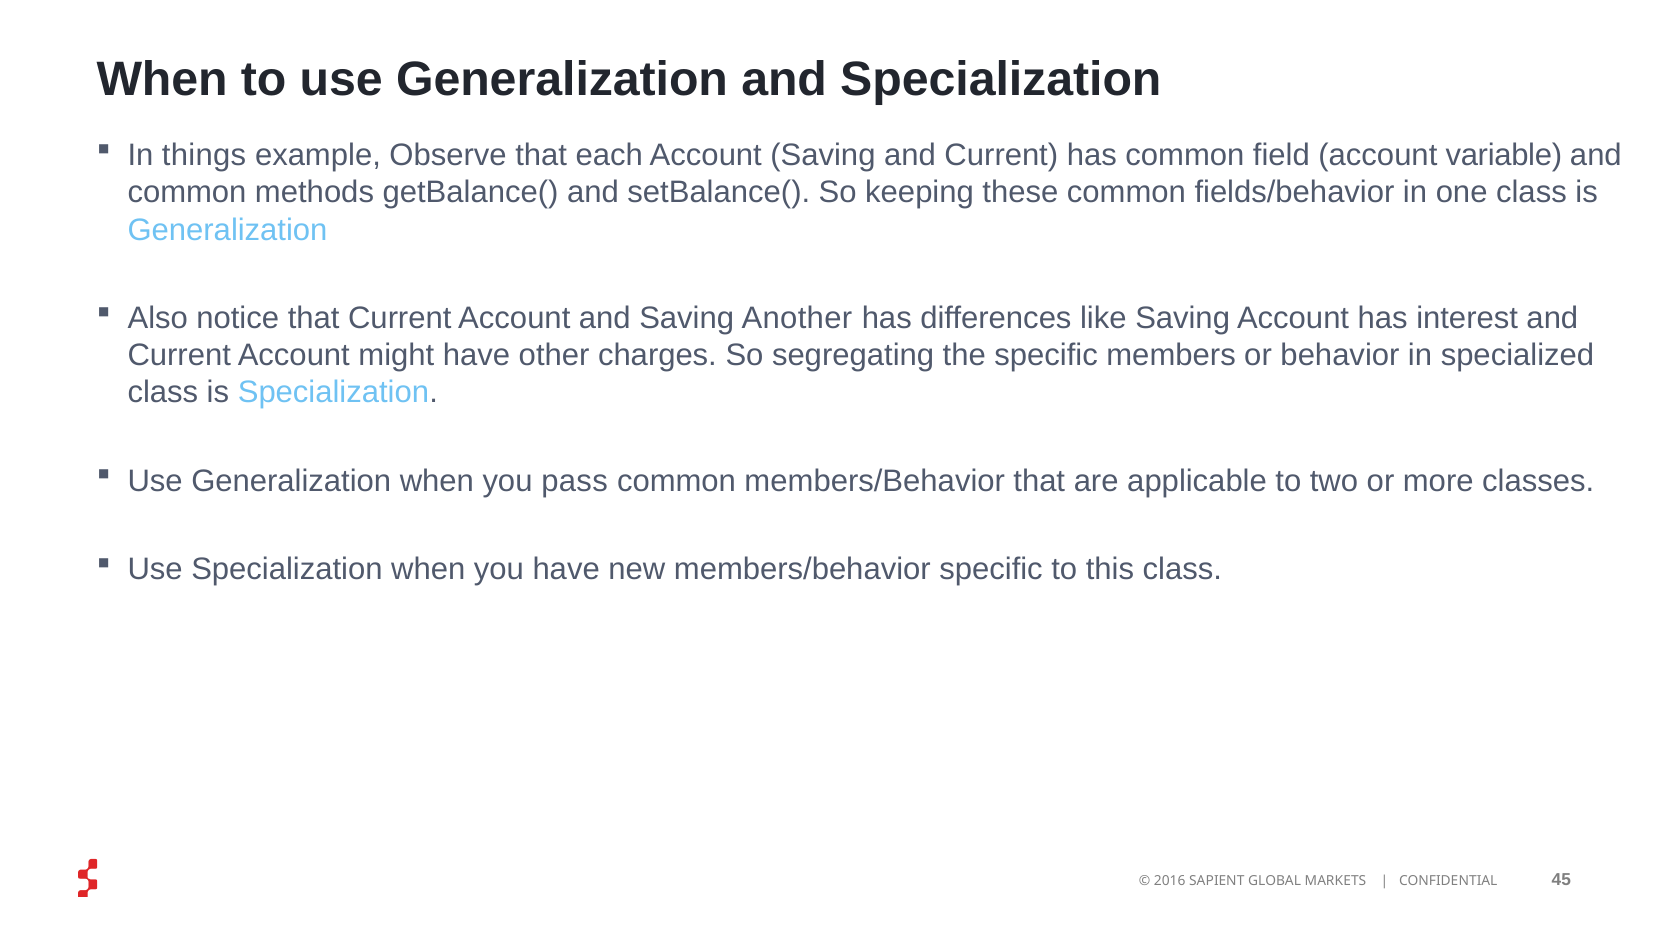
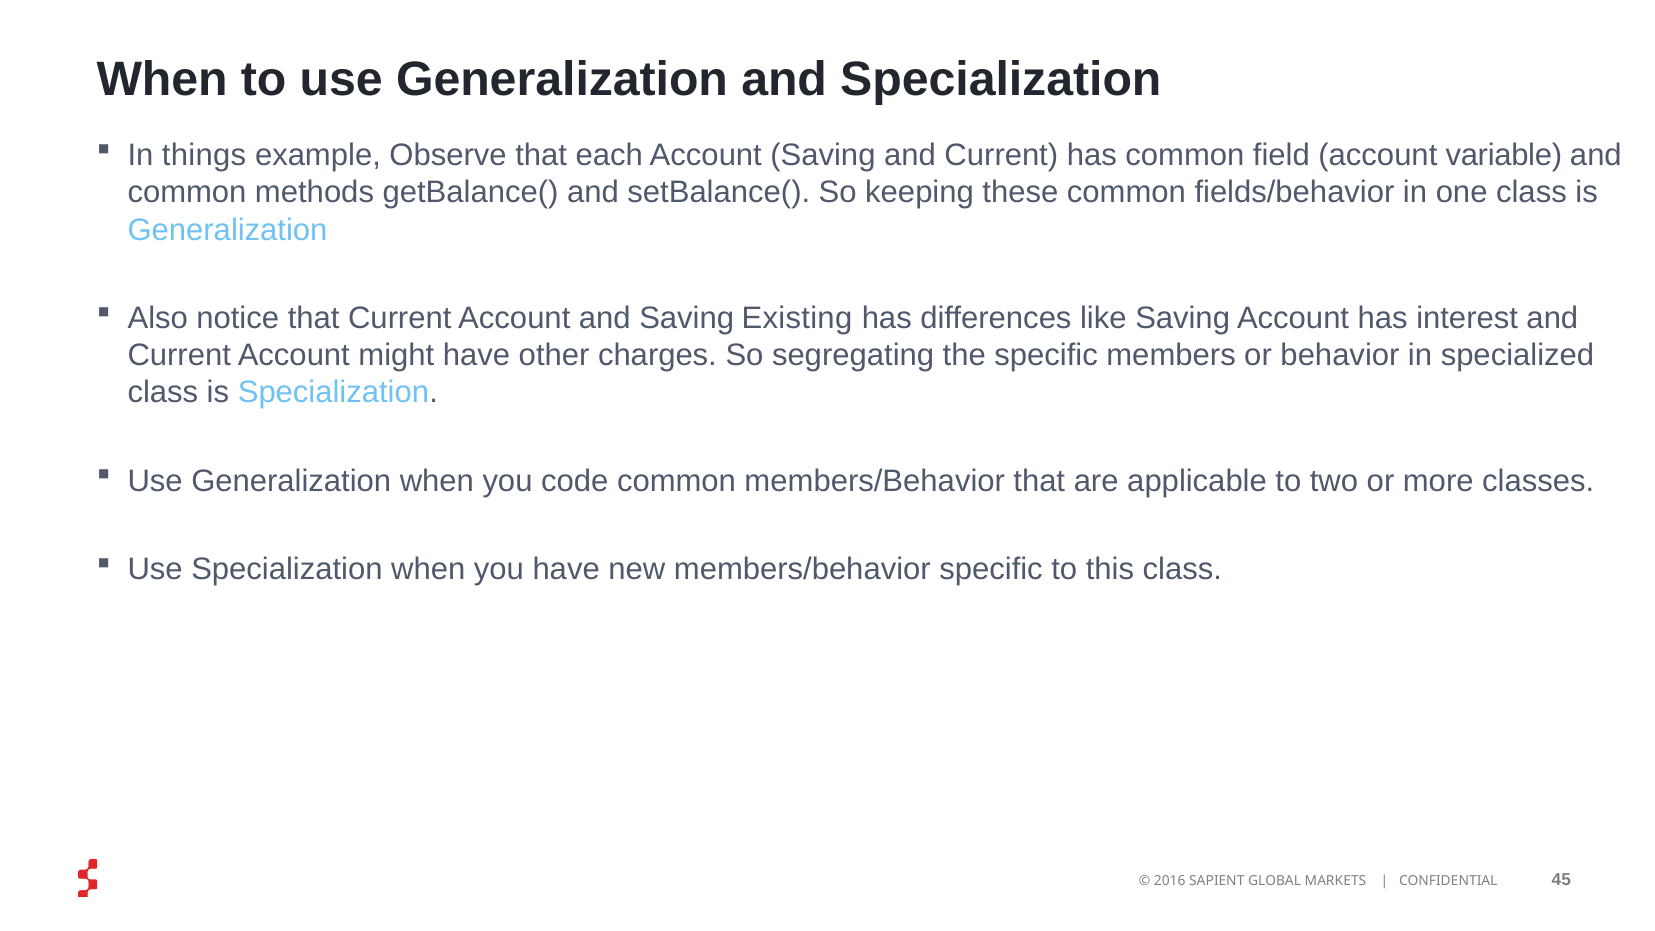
Another: Another -> Existing (797, 318)
pass: pass -> code (575, 481)
